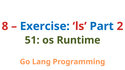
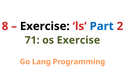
Exercise colour: blue -> black (45, 26)
51: 51 -> 71 (32, 40)
os Runtime: Runtime -> Exercise (78, 40)
